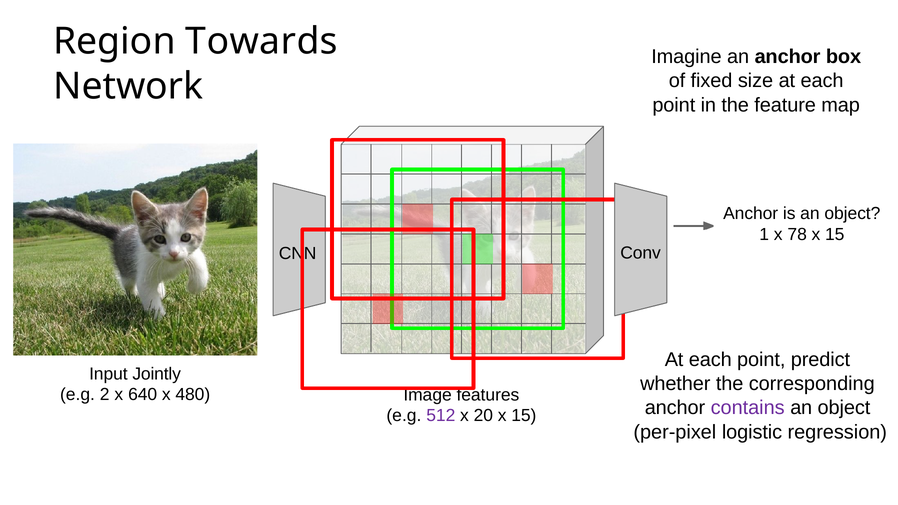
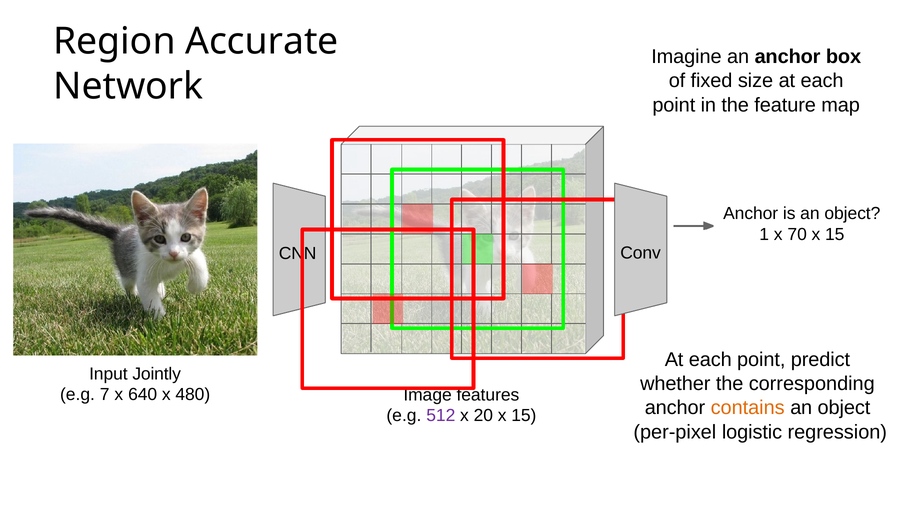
Towards: Towards -> Accurate (262, 42)
78: 78 -> 70 (797, 234)
2: 2 -> 7 (105, 395)
contains colour: purple -> orange (748, 408)
